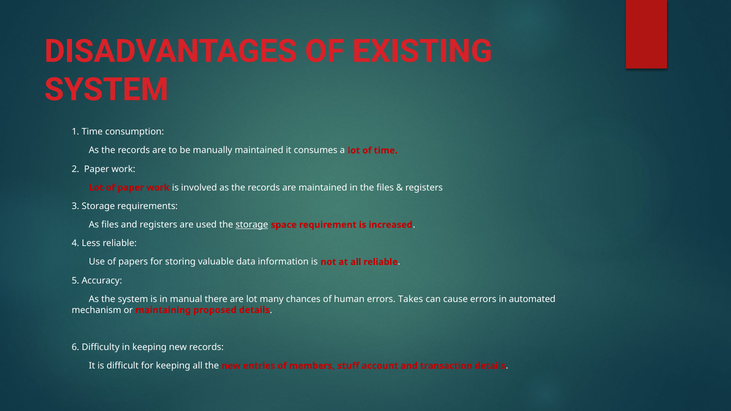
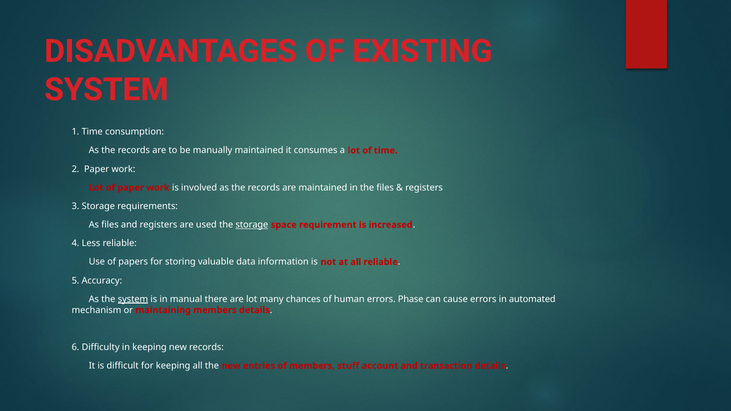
system underline: none -> present (133, 299)
Takes: Takes -> Phase (411, 299)
maintaining proposed: proposed -> members (215, 310)
